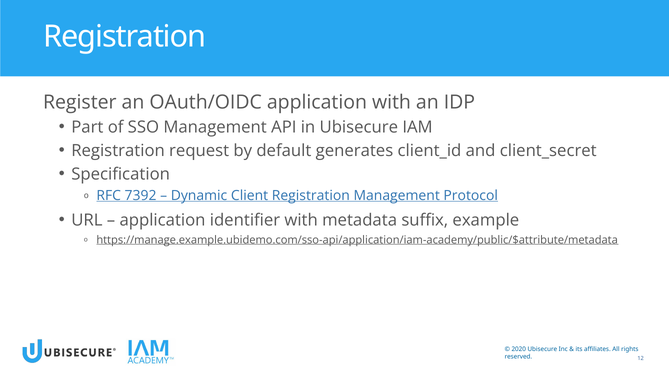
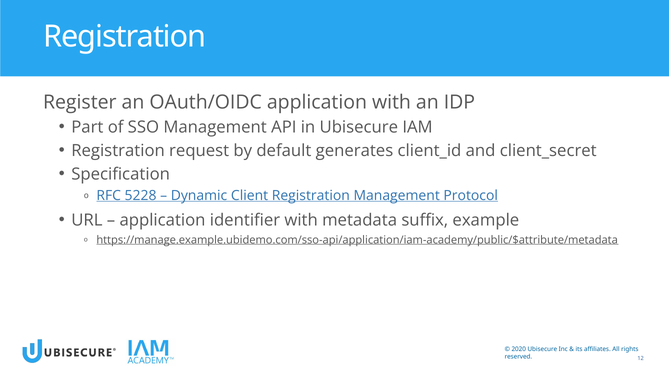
7392: 7392 -> 5228 (141, 196)
